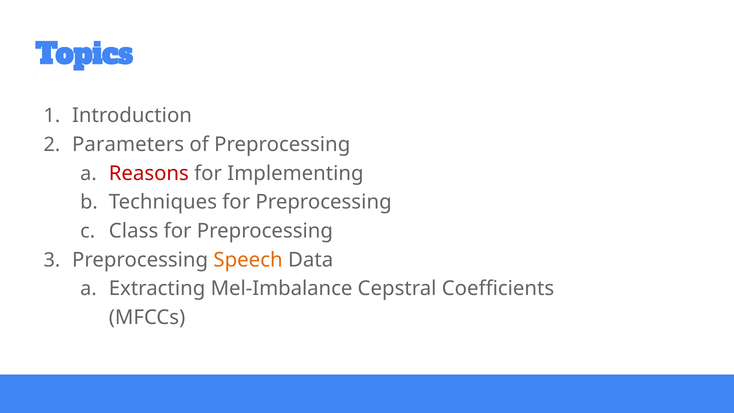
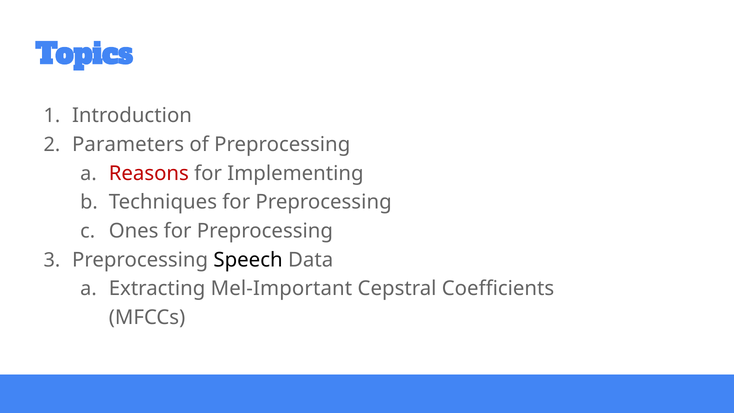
Class: Class -> Ones (134, 231)
Speech colour: orange -> black (248, 260)
Mel-Imbalance: Mel-Imbalance -> Mel-Important (281, 289)
